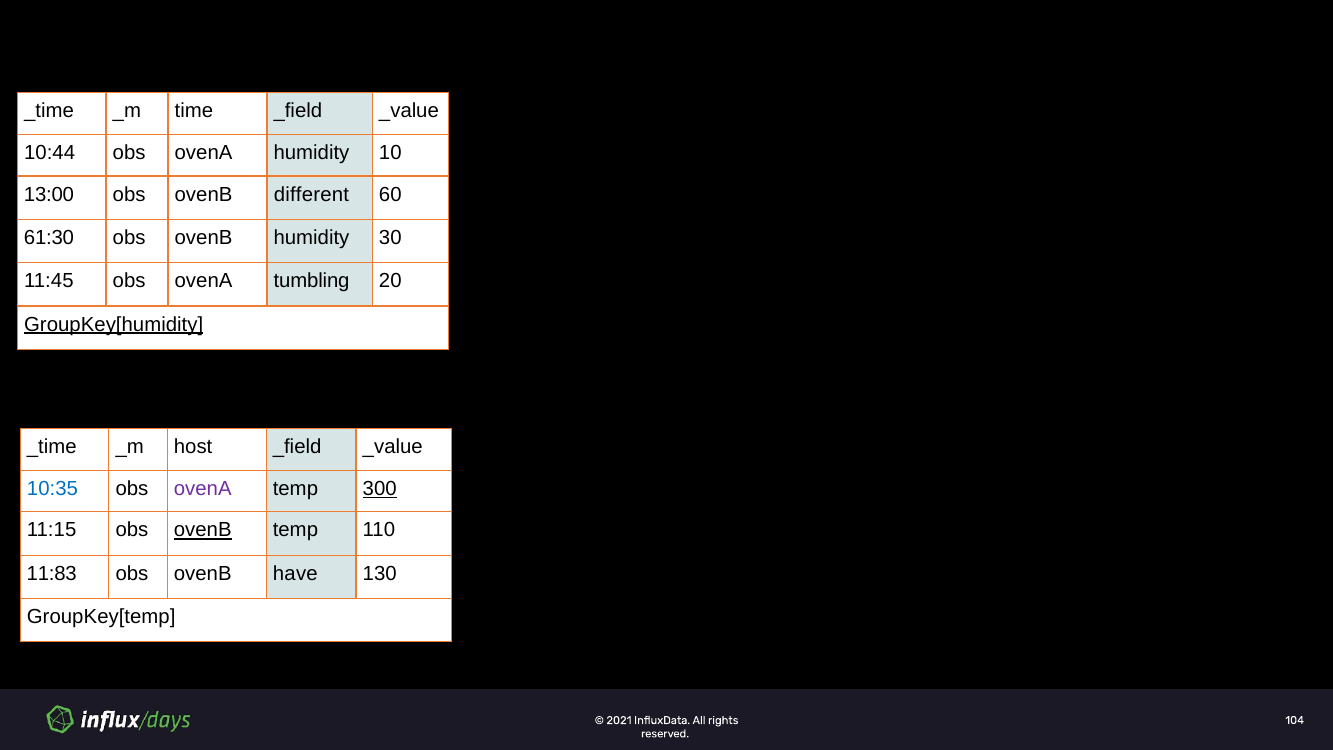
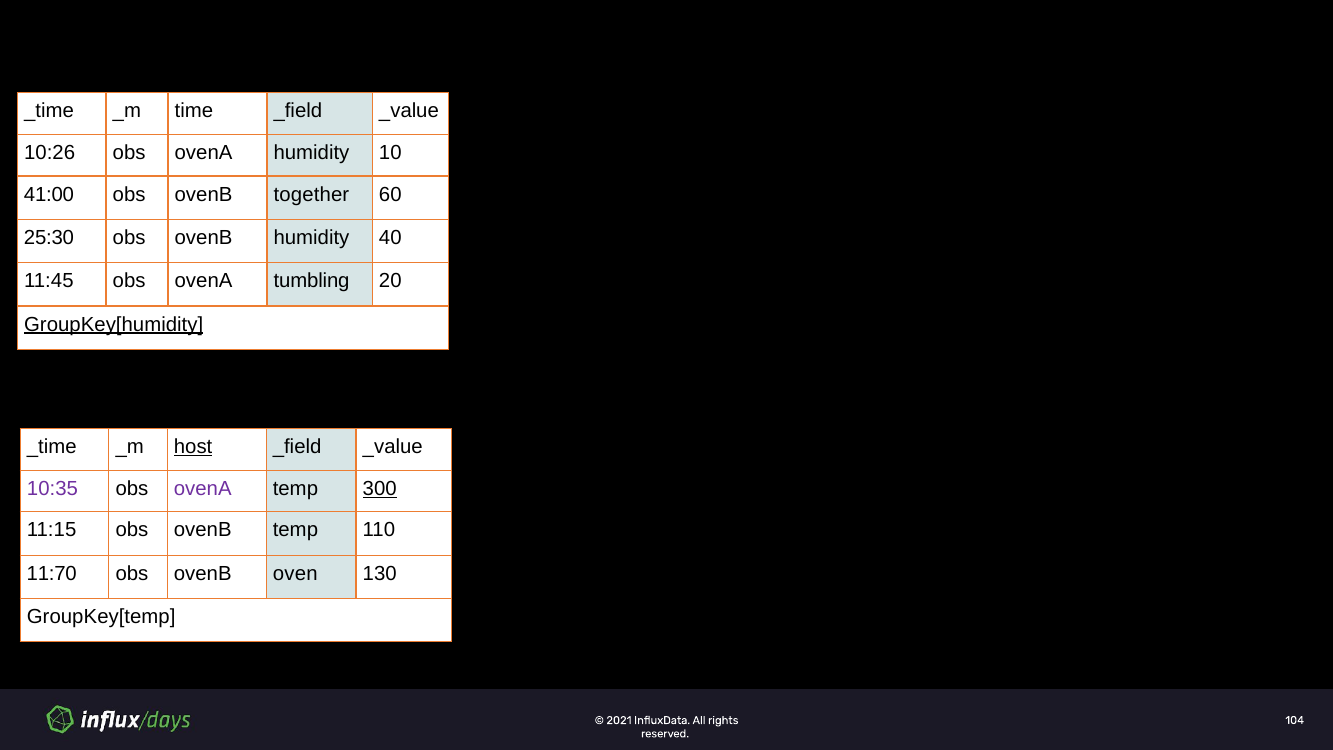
10:44: 10:44 -> 10:26 (50, 153)
13:00: 13:00 -> 41:00 (49, 194)
different: different -> together (311, 194)
61:30: 61:30 -> 25:30 (49, 238)
30: 30 -> 40 (390, 238)
host underline: none -> present (193, 447)
10:35 colour: blue -> purple (52, 488)
ovenB underline: present -> none (203, 530)
11:83: 11:83 -> 11:70 (52, 573)
have: have -> oven (295, 573)
